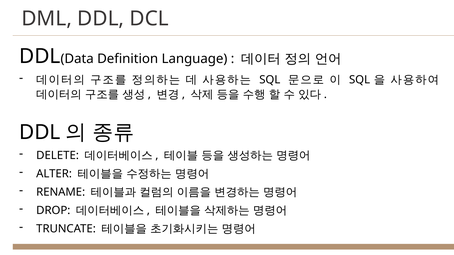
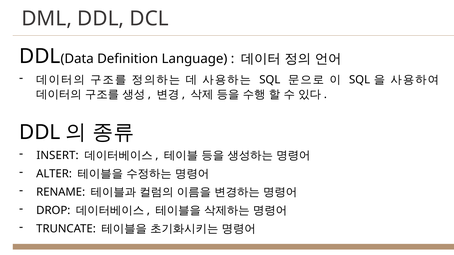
DELETE: DELETE -> INSERT (58, 156)
